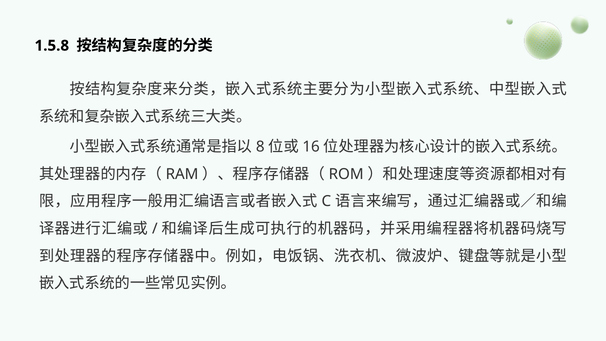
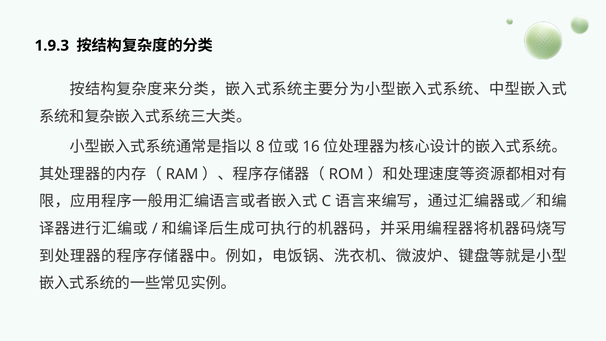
1.5.8: 1.5.8 -> 1.9.3 (52, 46)
